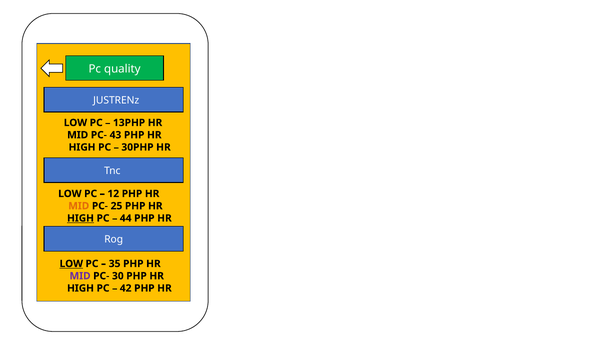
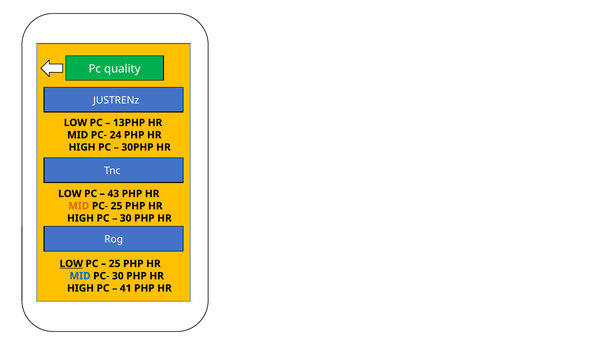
43: 43 -> 24 (115, 135)
12: 12 -> 43 (113, 194)
HIGH underline: present -> none (80, 218)
44: 44 -> 30 (126, 218)
35: 35 -> 25 (115, 264)
MID colour: purple -> blue (80, 276)
42: 42 -> 41 (126, 289)
